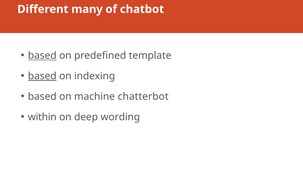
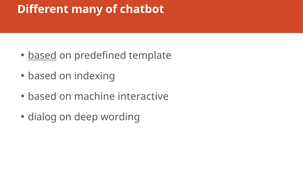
based underline: present -> none (42, 76)
chatterbot: chatterbot -> interactive (143, 97)
within: within -> dialog (42, 117)
